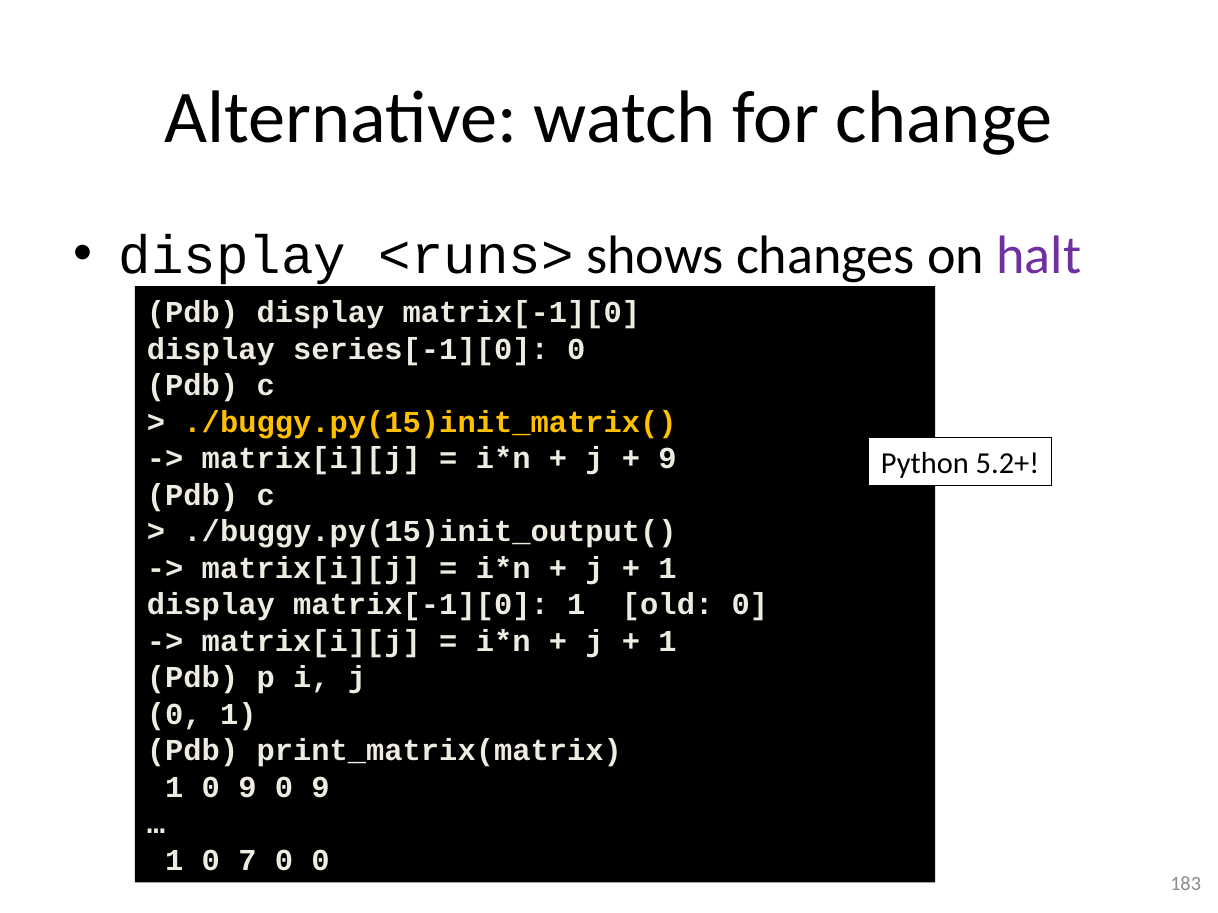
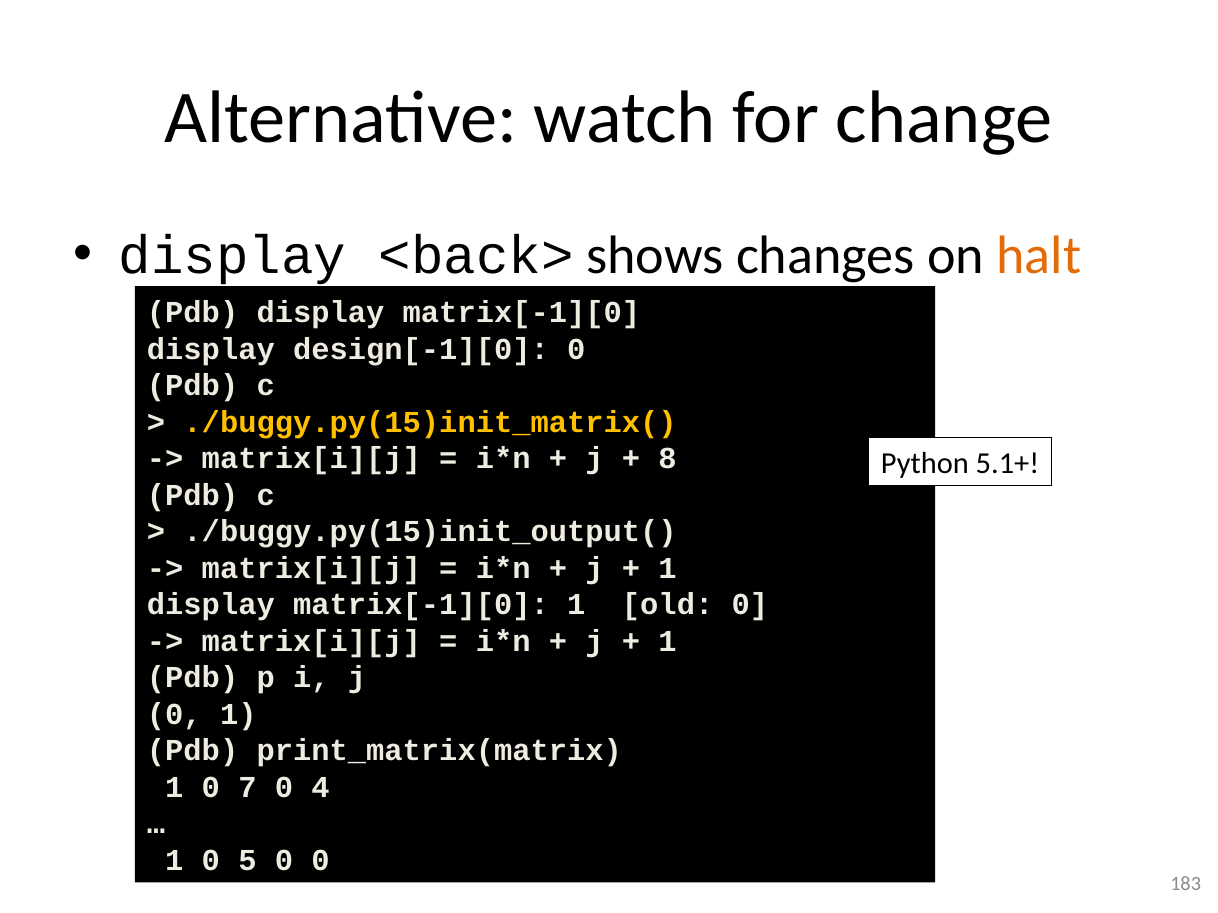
<runs>: <runs> -> <back> (476, 256)
halt colour: purple -> orange (1039, 256)
series[-1][0: series[-1][0 -> design[-1][0 (421, 349)
9: 9 -> 8 (668, 459)
5.2+: 5.2+ -> 5.1+ (1007, 464)
1 0 9: 9 -> 7 (247, 788)
9: 9 -> 4 (320, 788)
7: 7 -> 5 (247, 861)
